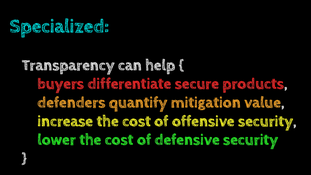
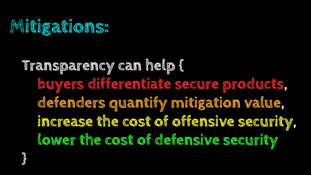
Specialized: Specialized -> Mitigations (59, 26)
